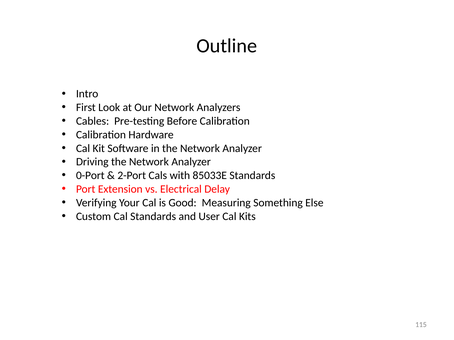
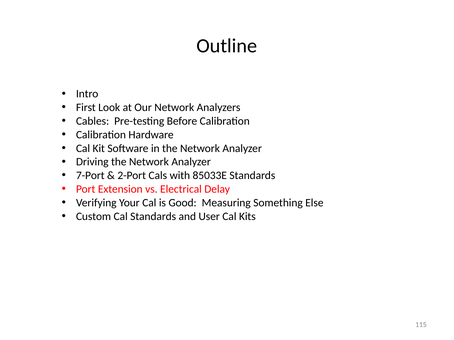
0-Port: 0-Port -> 7-Port (90, 176)
